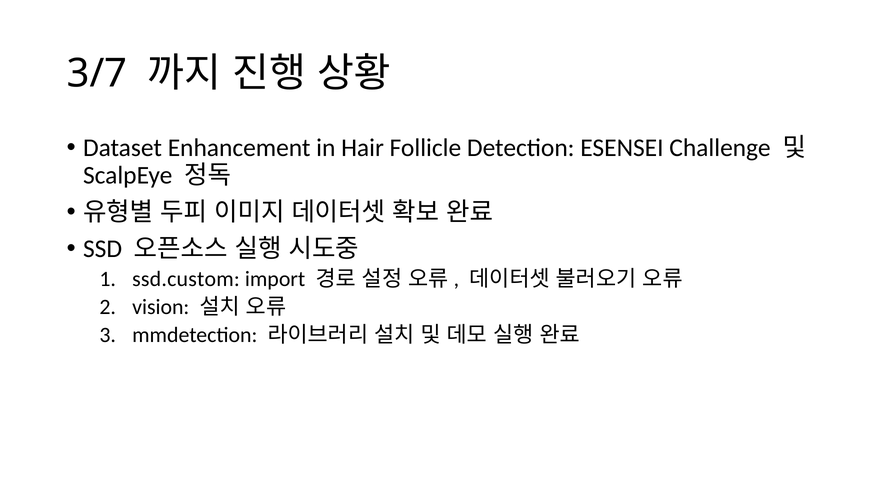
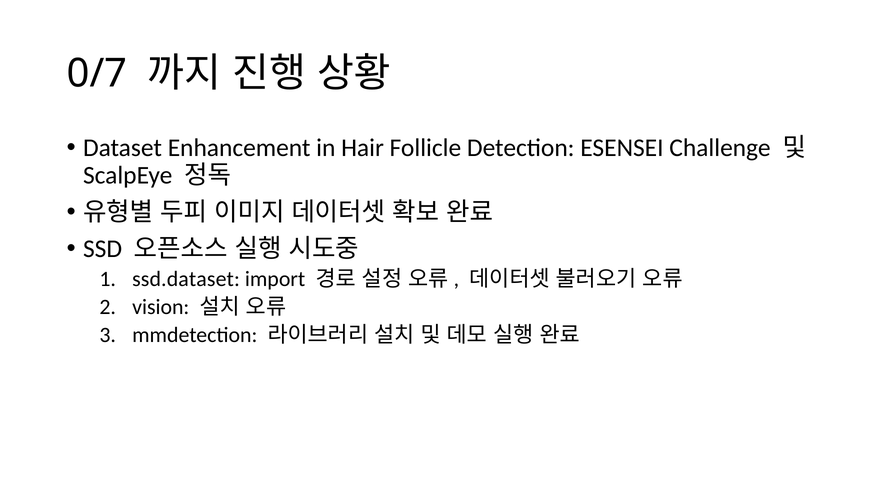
3/7: 3/7 -> 0/7 (97, 73)
ssd.custom: ssd.custom -> ssd.dataset (186, 279)
